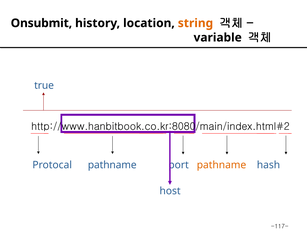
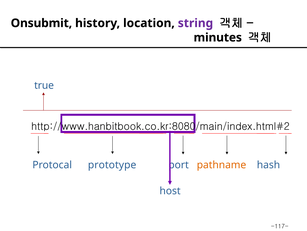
string colour: orange -> purple (195, 23)
variable: variable -> minutes (218, 37)
Protocal pathname: pathname -> prototype (112, 164)
